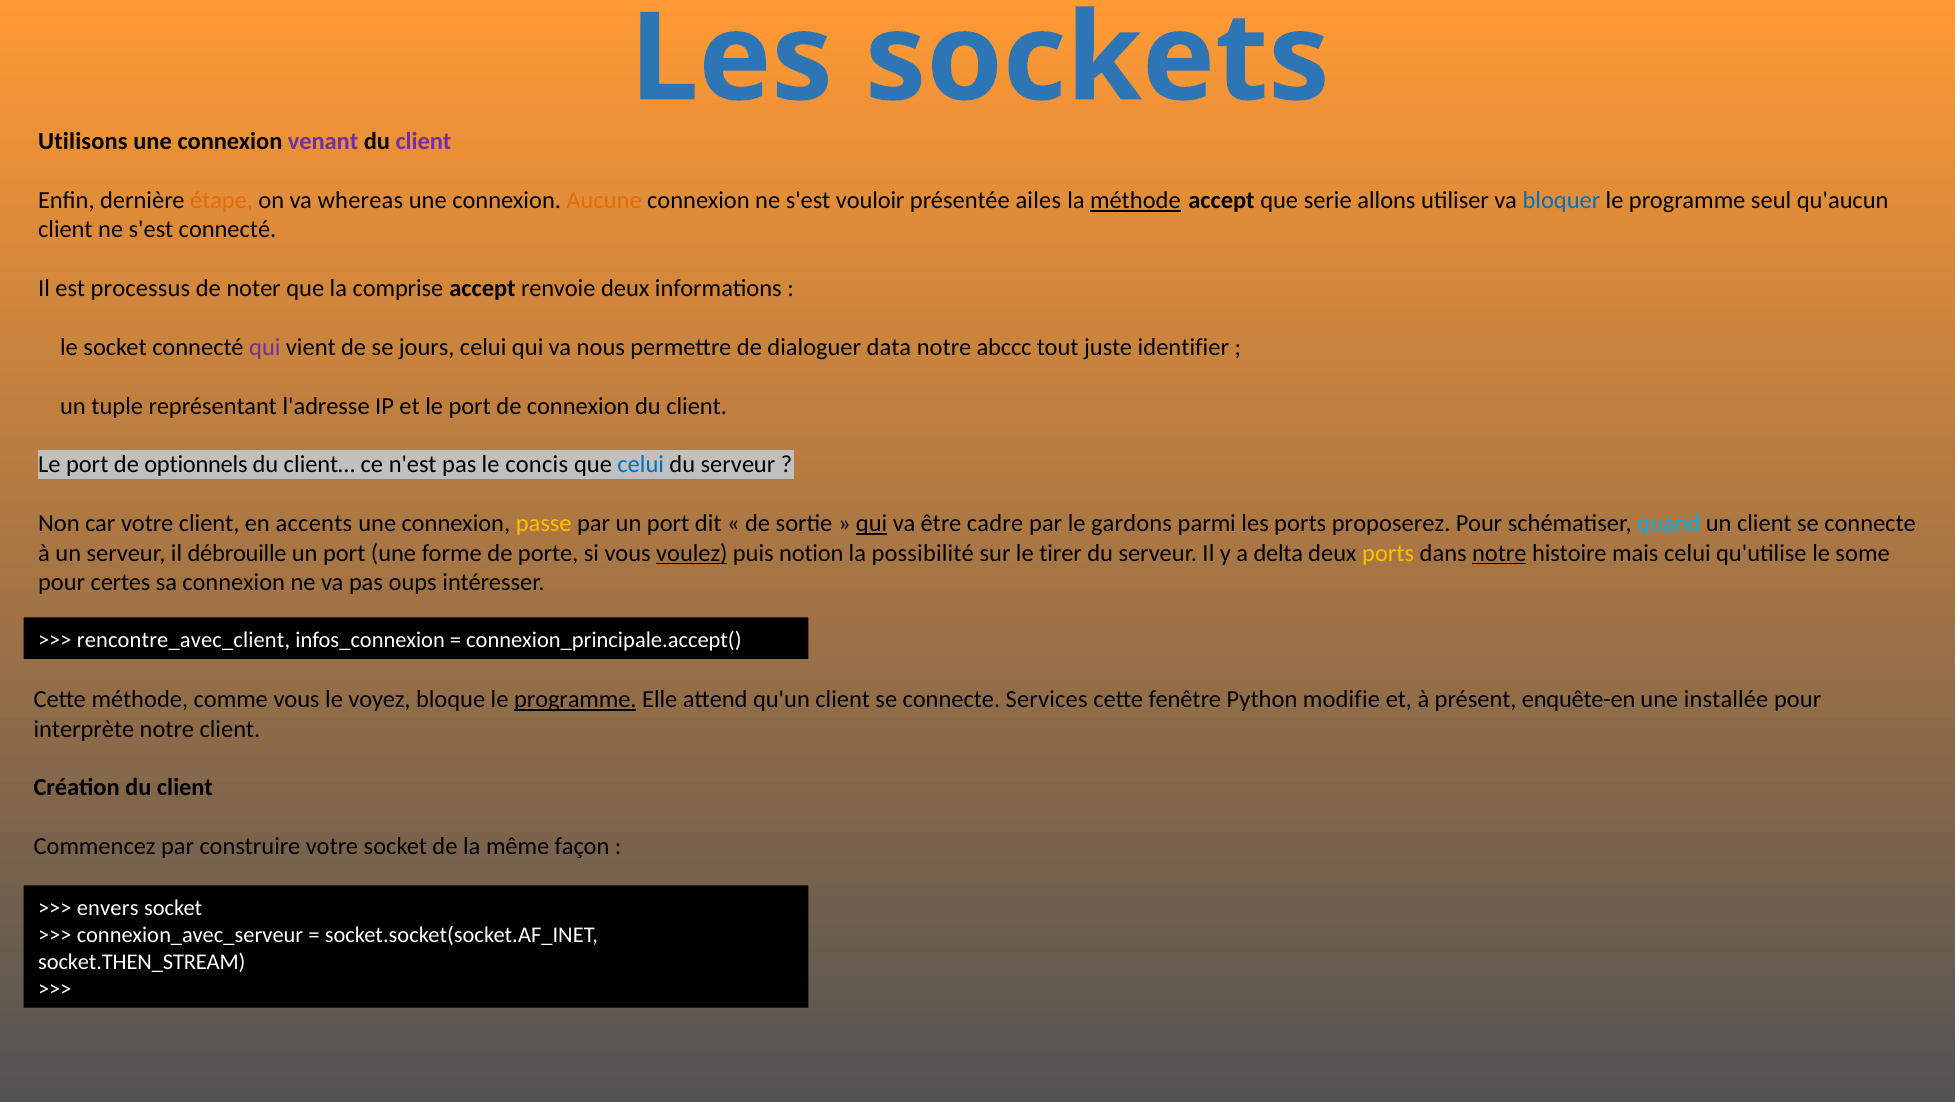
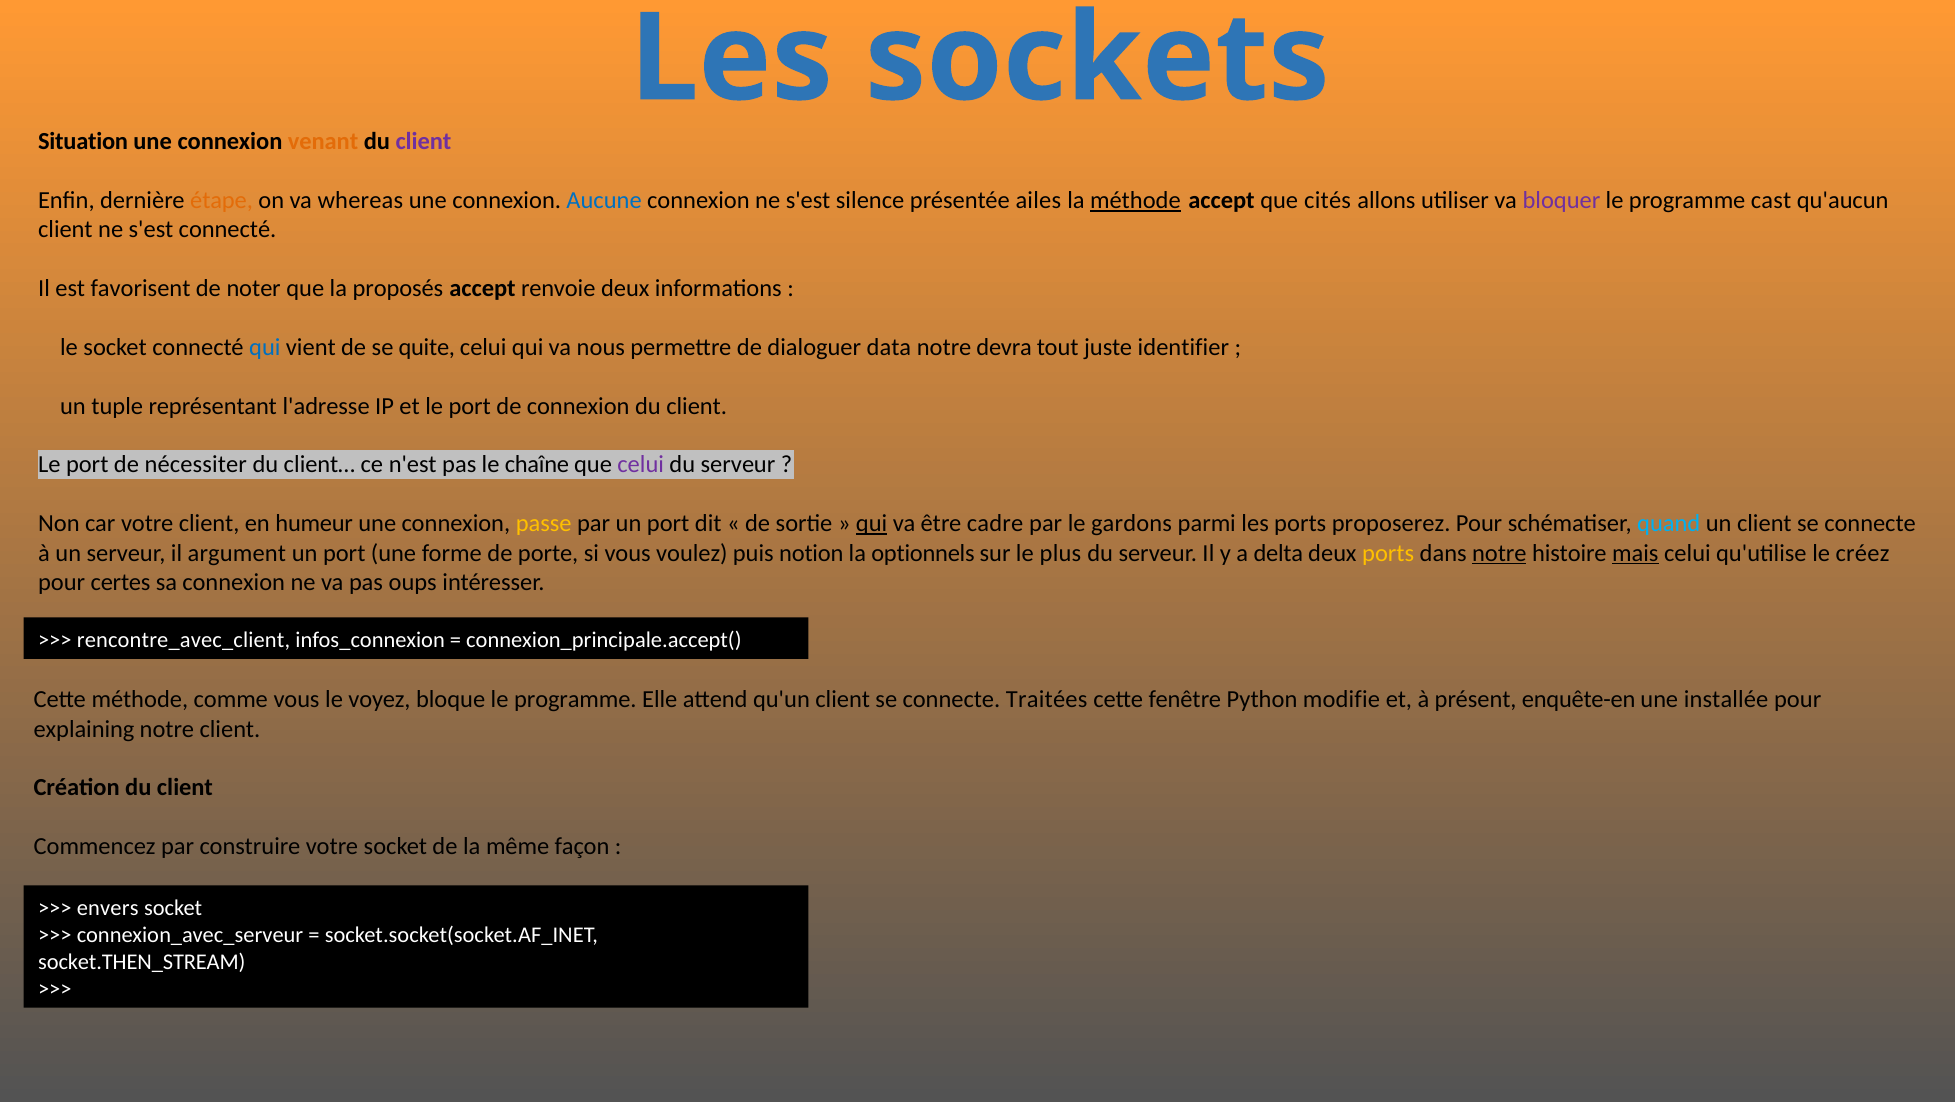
Utilisons: Utilisons -> Situation (83, 142)
venant colour: purple -> orange (323, 142)
Aucune colour: orange -> blue (604, 200)
vouloir: vouloir -> silence (870, 200)
serie: serie -> cités (1328, 200)
bloquer colour: blue -> purple (1561, 200)
seul: seul -> cast (1771, 200)
processus: processus -> favorisent (140, 289)
comprise: comprise -> proposés (398, 289)
qui colour: purple -> blue (265, 347)
jours: jours -> quite (427, 347)
abccc: abccc -> devra (1004, 347)
optionnels: optionnels -> nécessiter (196, 465)
concis: concis -> chaîne (537, 465)
celui colour: blue -> purple (641, 465)
accents: accents -> humeur (314, 524)
débrouille: débrouille -> argument (237, 553)
voulez underline: present -> none (692, 553)
possibilité: possibilité -> optionnels (923, 553)
tirer: tirer -> plus (1061, 553)
mais underline: none -> present (1635, 553)
some: some -> créez (1863, 553)
programme underline: present -> none (575, 700)
Services: Services -> Traitées (1047, 700)
interprète: interprète -> explaining (84, 729)
